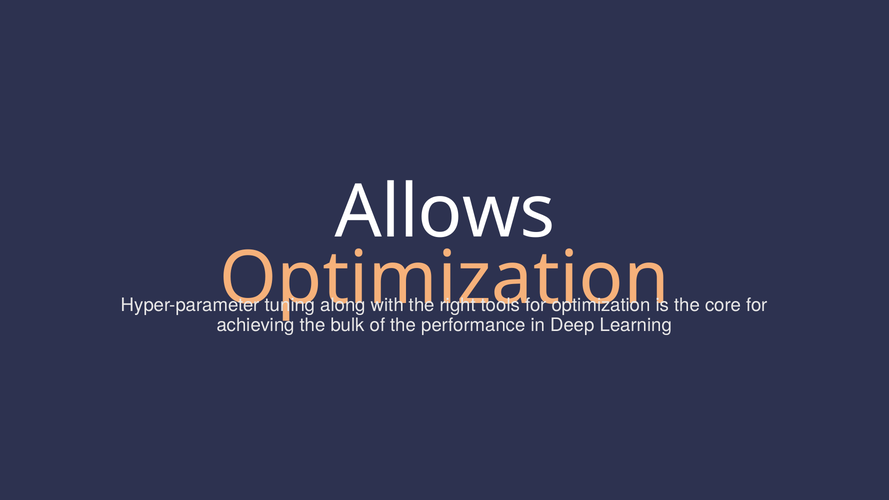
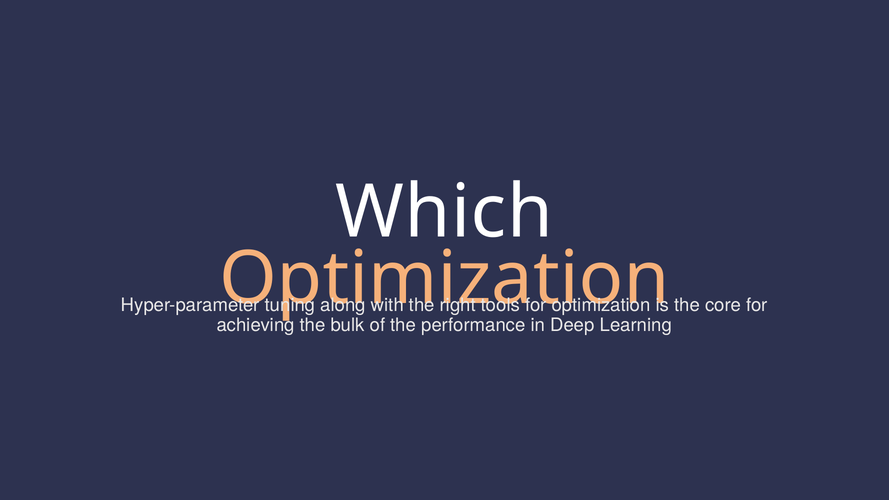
Allows: Allows -> Which (444, 212)
